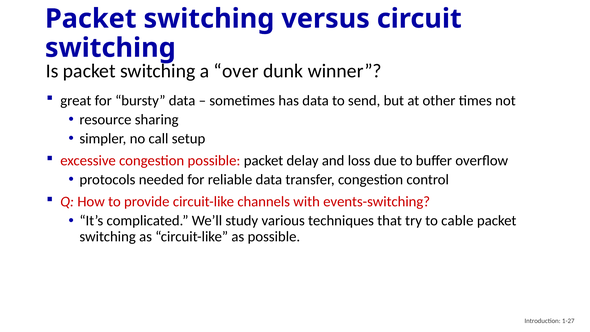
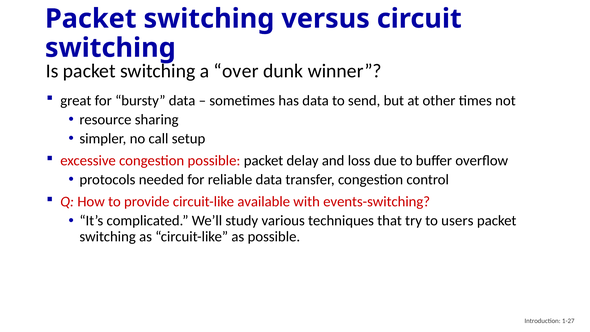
channels: channels -> available (264, 202)
cable: cable -> users (457, 221)
